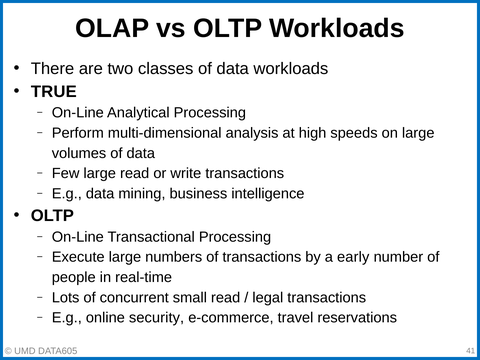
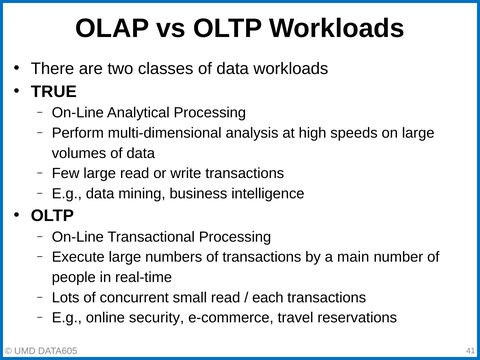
early: early -> main (353, 257)
legal: legal -> each (268, 298)
